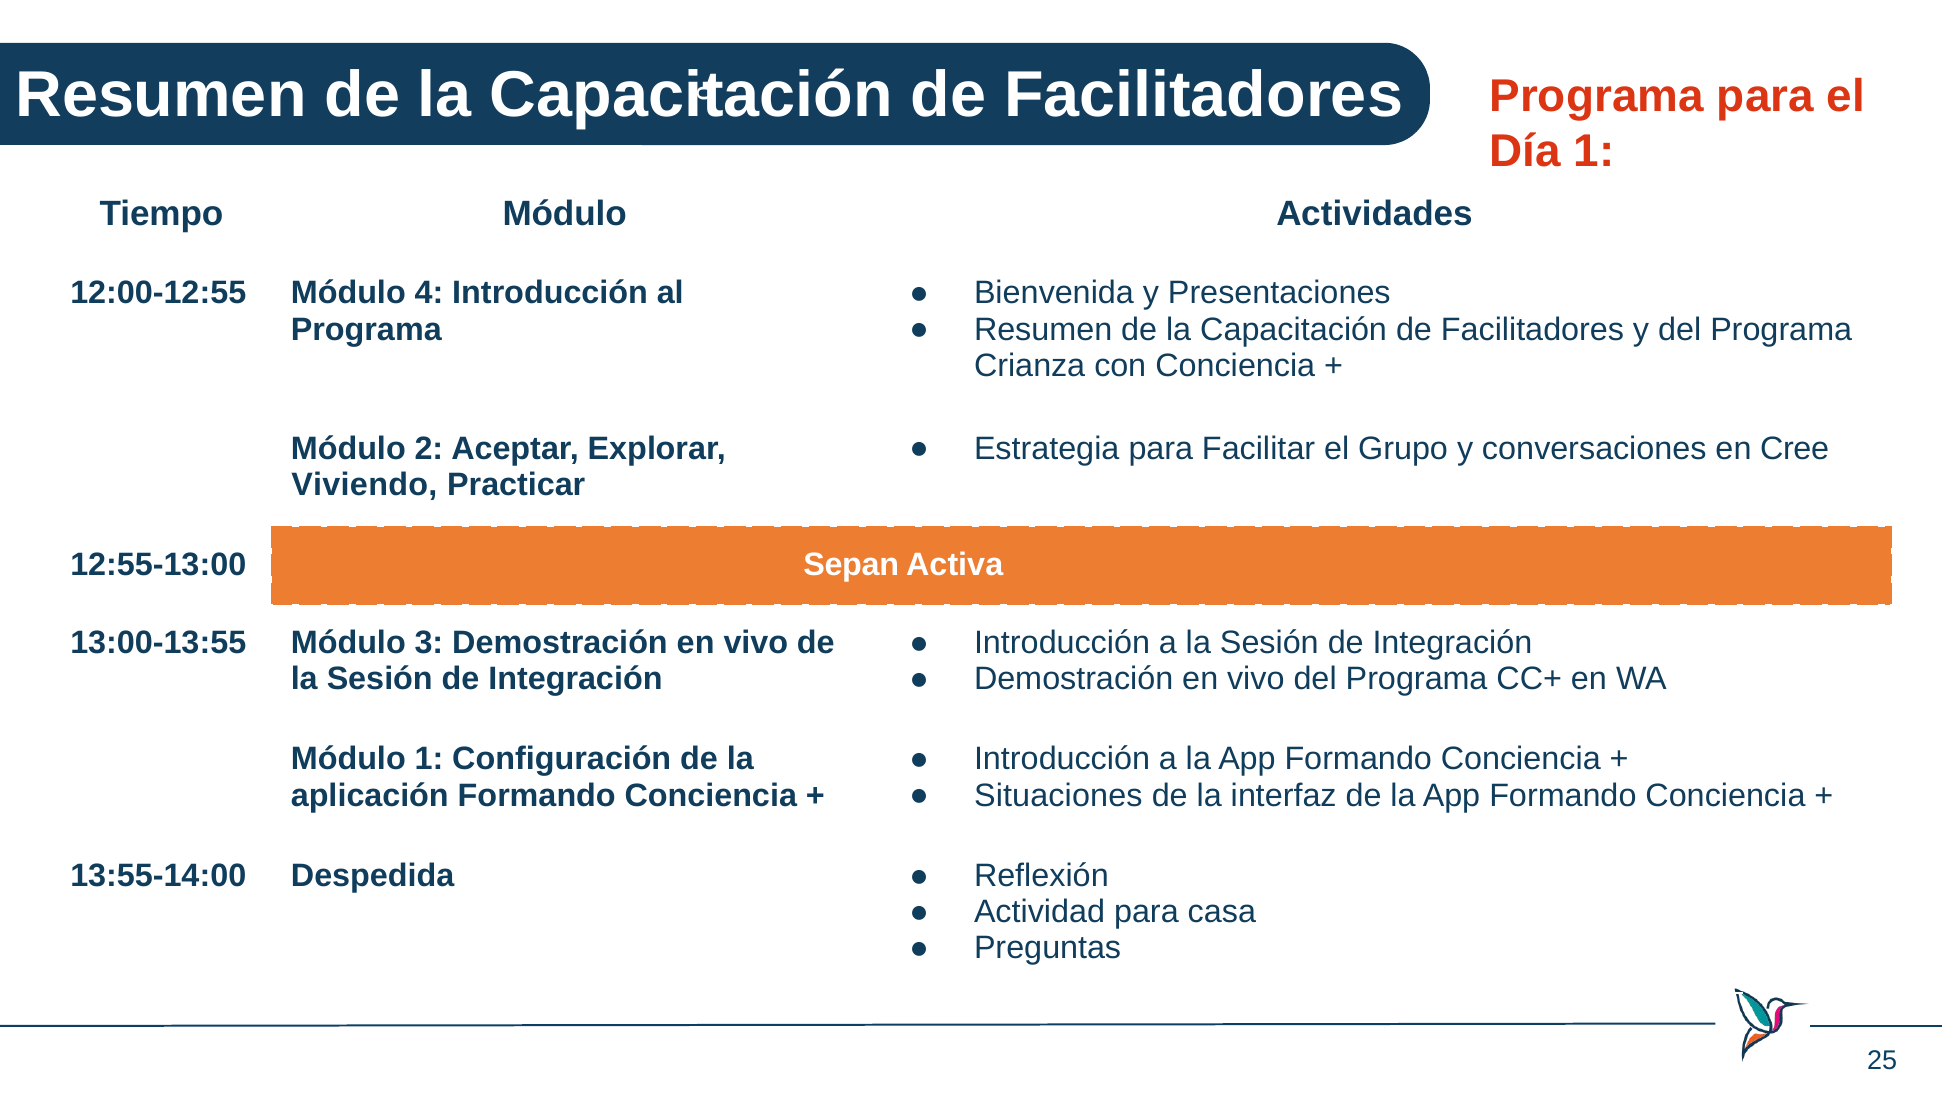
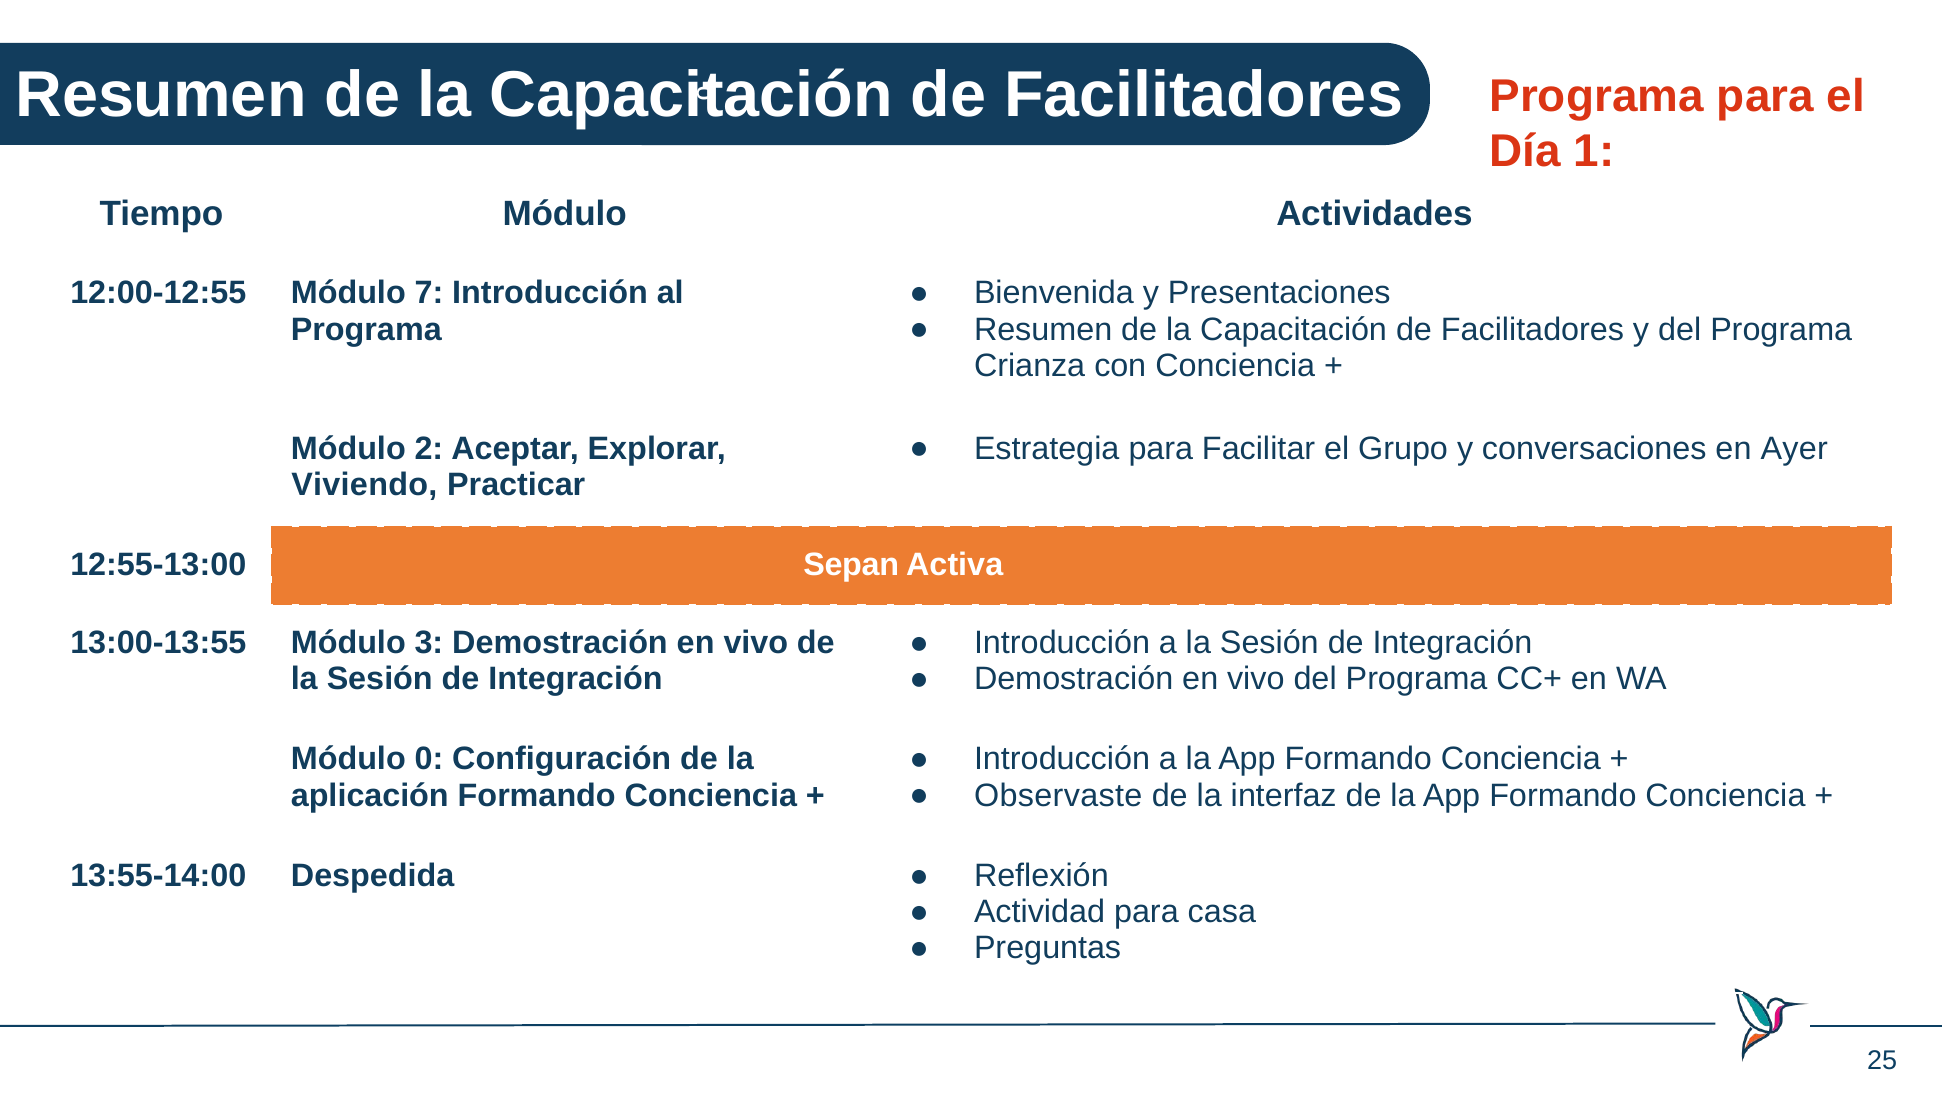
4: 4 -> 7 (429, 293)
Cree: Cree -> Ayer (1794, 448)
Módulo 1: 1 -> 0 (429, 759)
Situaciones: Situaciones -> Observaste (1058, 795)
